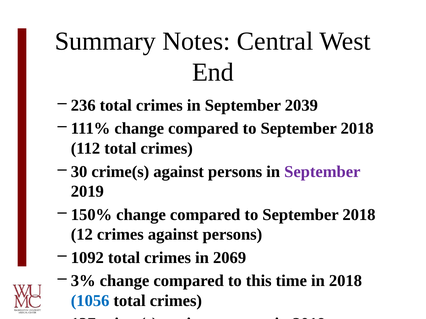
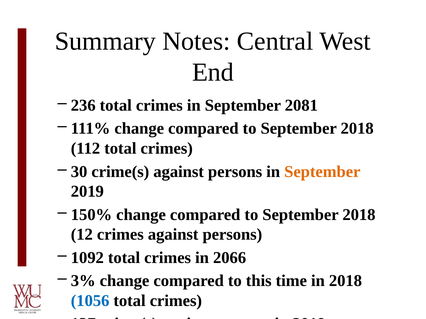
2039: 2039 -> 2081 (301, 106)
September colour: purple -> orange (322, 172)
2069: 2069 -> 2066 (230, 258)
